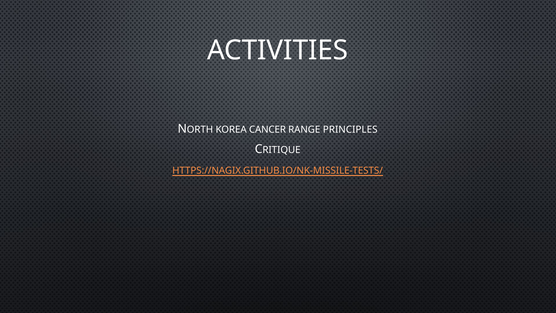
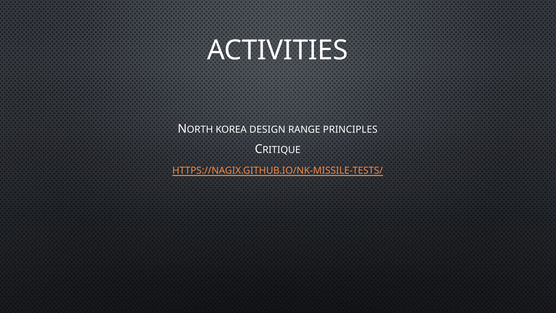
CANCER: CANCER -> DESIGN (267, 129)
